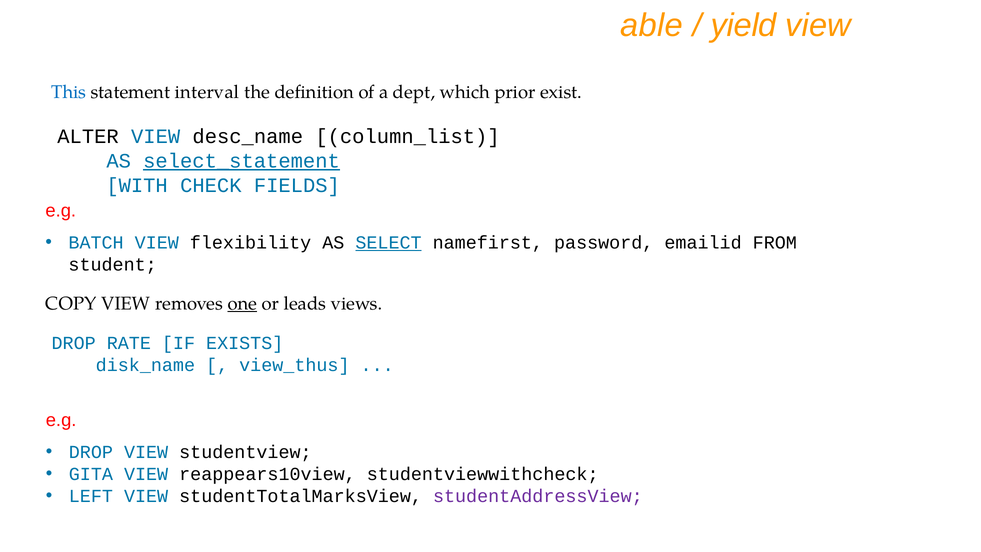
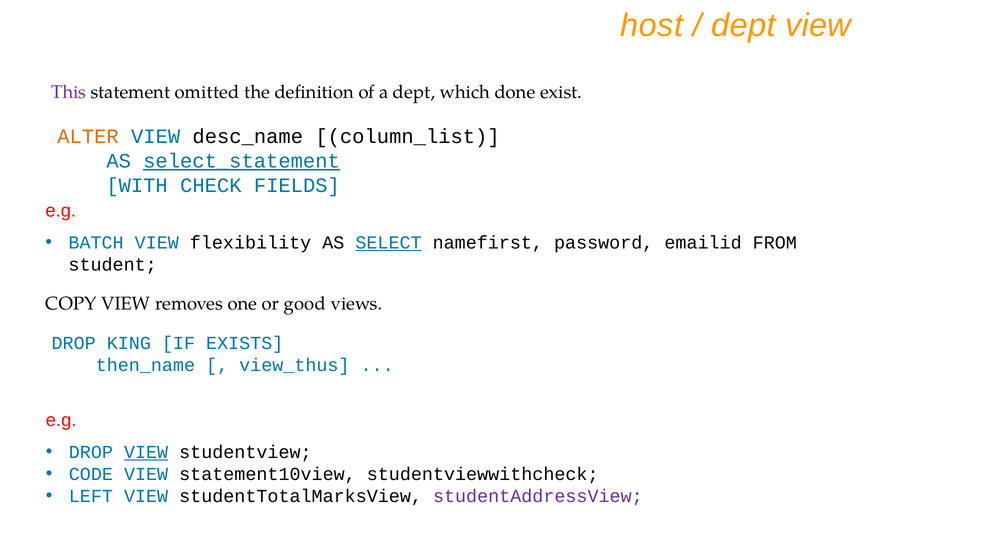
able: able -> host (652, 26)
yield: yield -> dept (743, 26)
This colour: blue -> purple (69, 92)
interval: interval -> omitted (207, 92)
prior: prior -> done (515, 92)
ALTER colour: black -> orange (88, 136)
one underline: present -> none (242, 303)
leads: leads -> good (305, 303)
RATE: RATE -> KING (129, 343)
disk_name: disk_name -> then_name (145, 365)
VIEW underline: none -> present (146, 452)
GITA: GITA -> CODE (91, 474)
reappears10view: reappears10view -> statement10view (267, 474)
